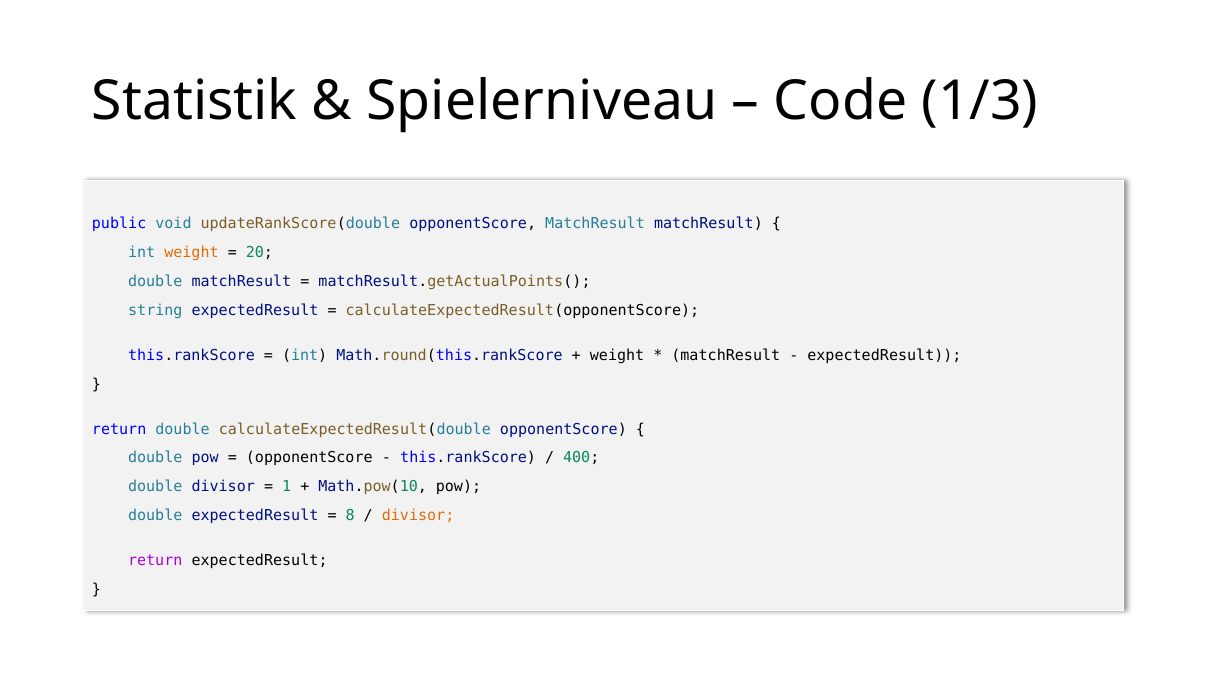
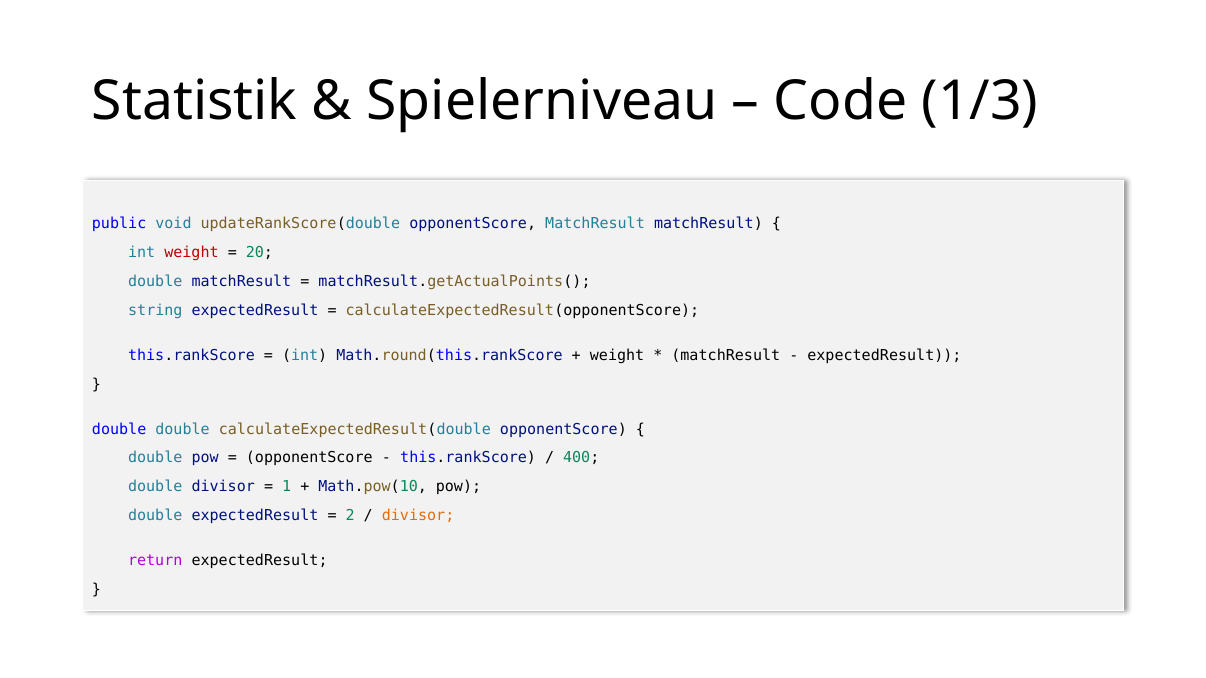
weight colour: orange -> red (191, 253)
return: return -> double (119, 429)
8: 8 -> 2 (350, 516)
